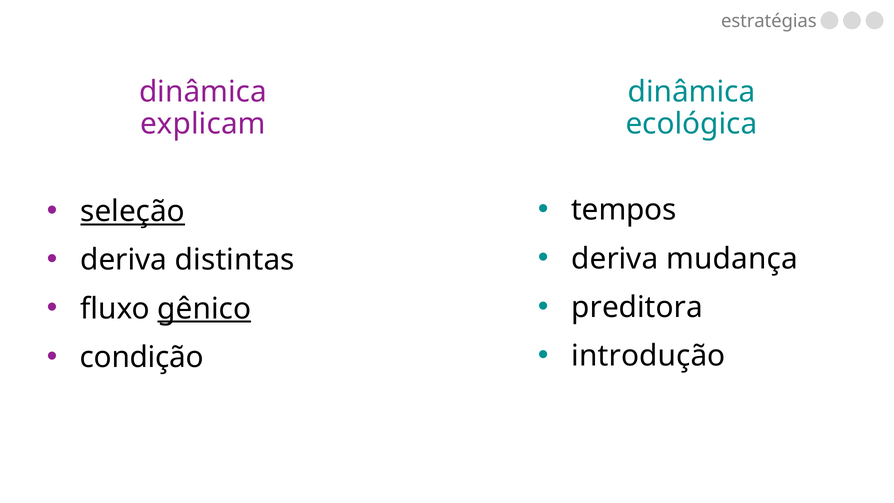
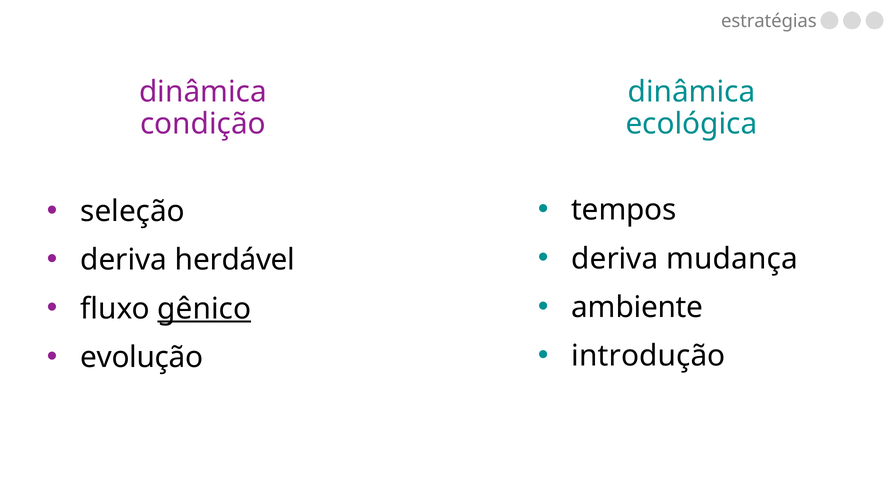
explicam: explicam -> condição (203, 124)
seleção underline: present -> none (133, 212)
distintas: distintas -> herdável (235, 260)
preditora: preditora -> ambiente (637, 307)
condição: condição -> evolução (142, 357)
